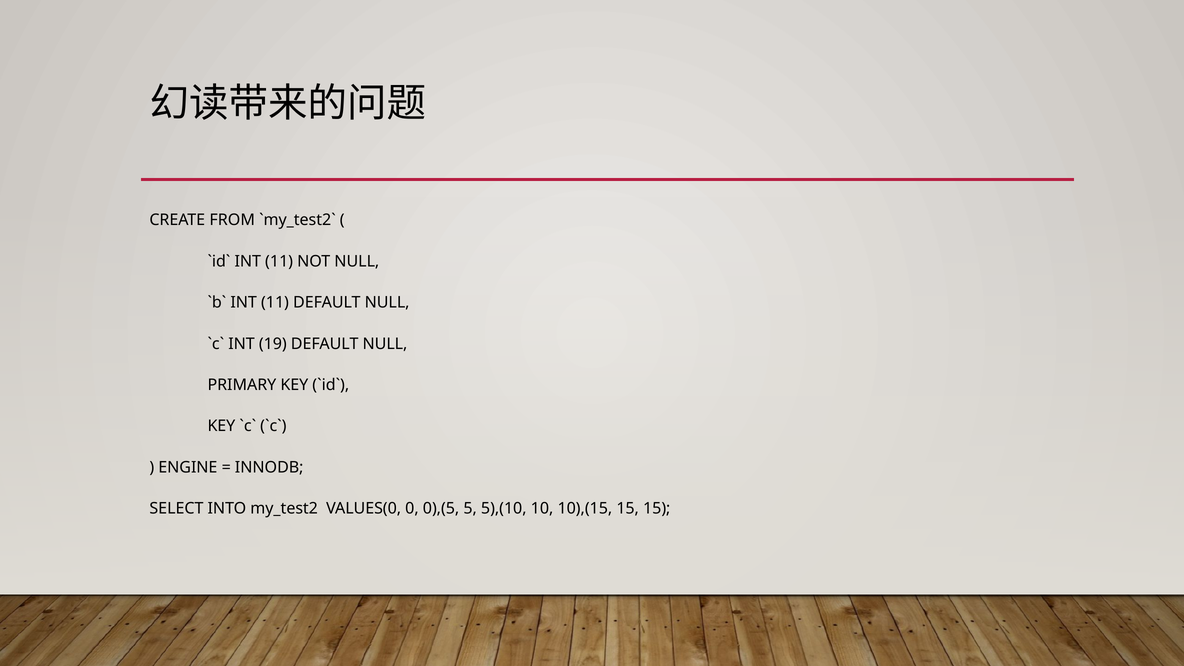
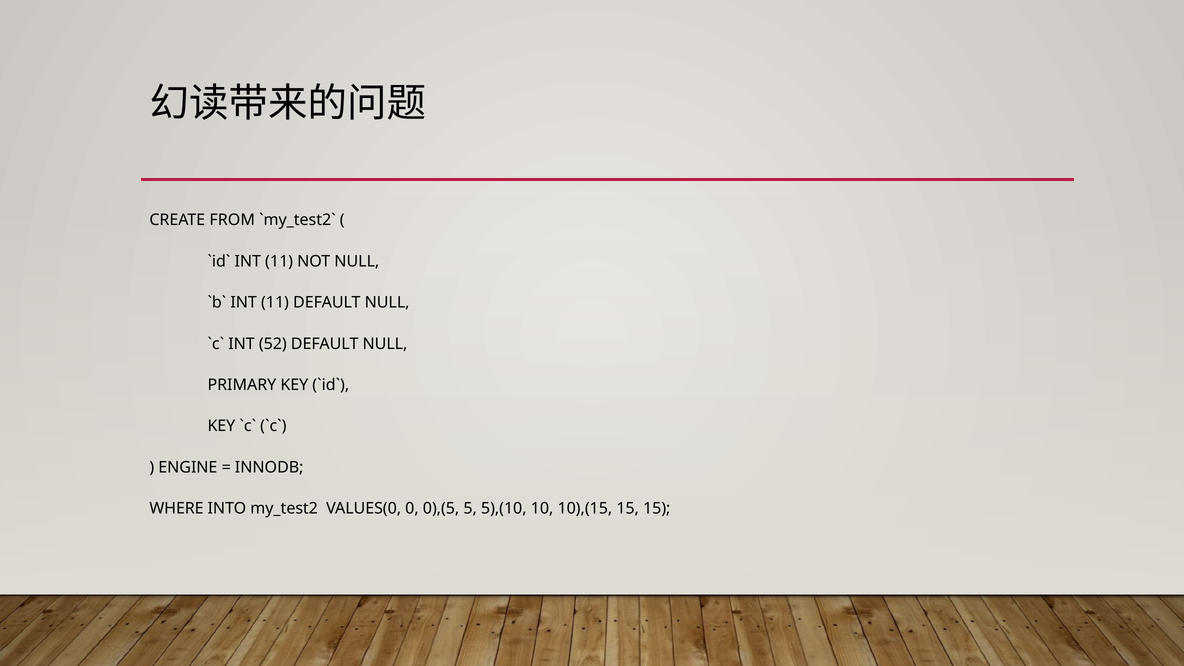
19: 19 -> 52 (273, 344)
SELECT: SELECT -> WHERE (177, 509)
